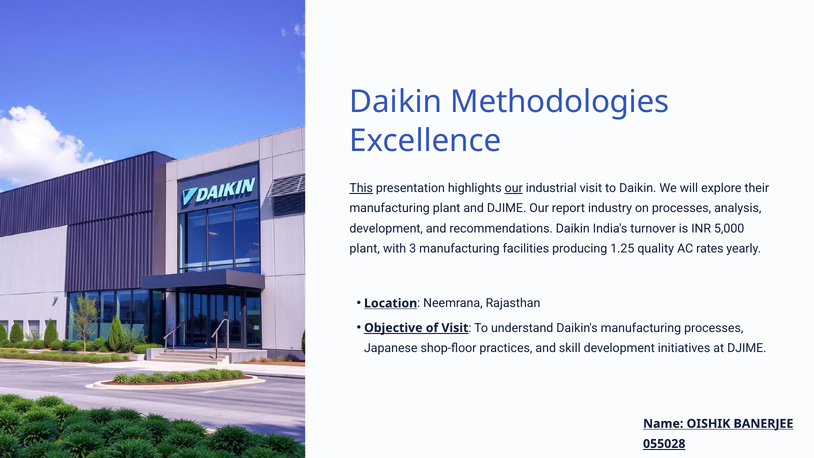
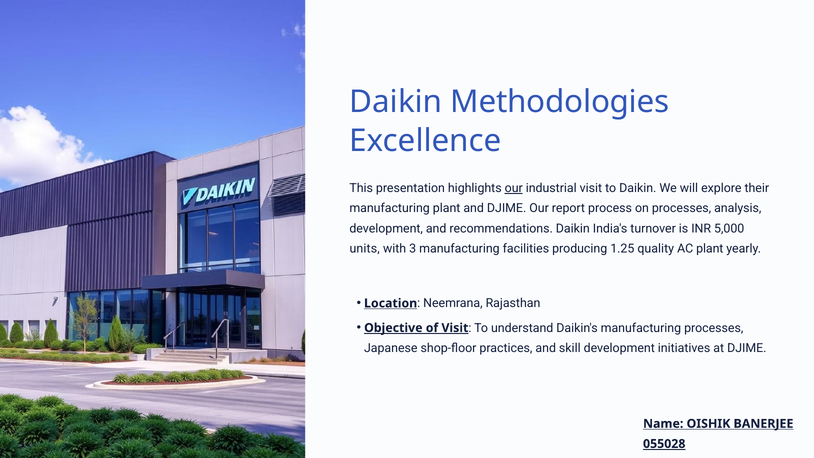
This underline: present -> none (361, 188)
industry: industry -> process (610, 208)
plant: plant -> units (365, 249)
AC rates: rates -> plant (710, 249)
